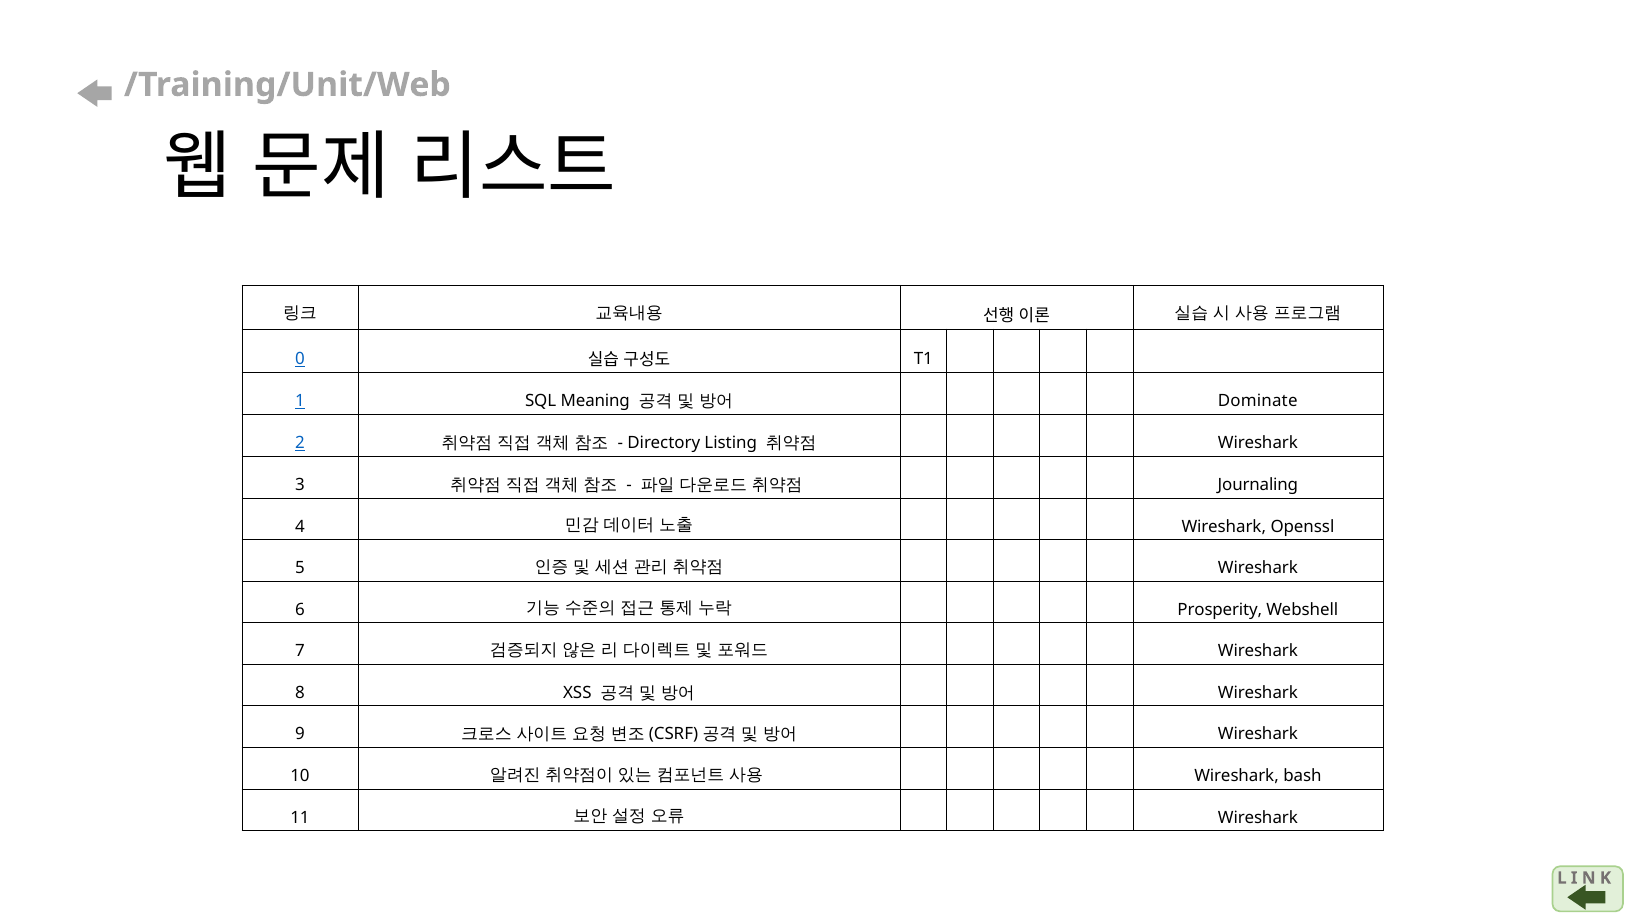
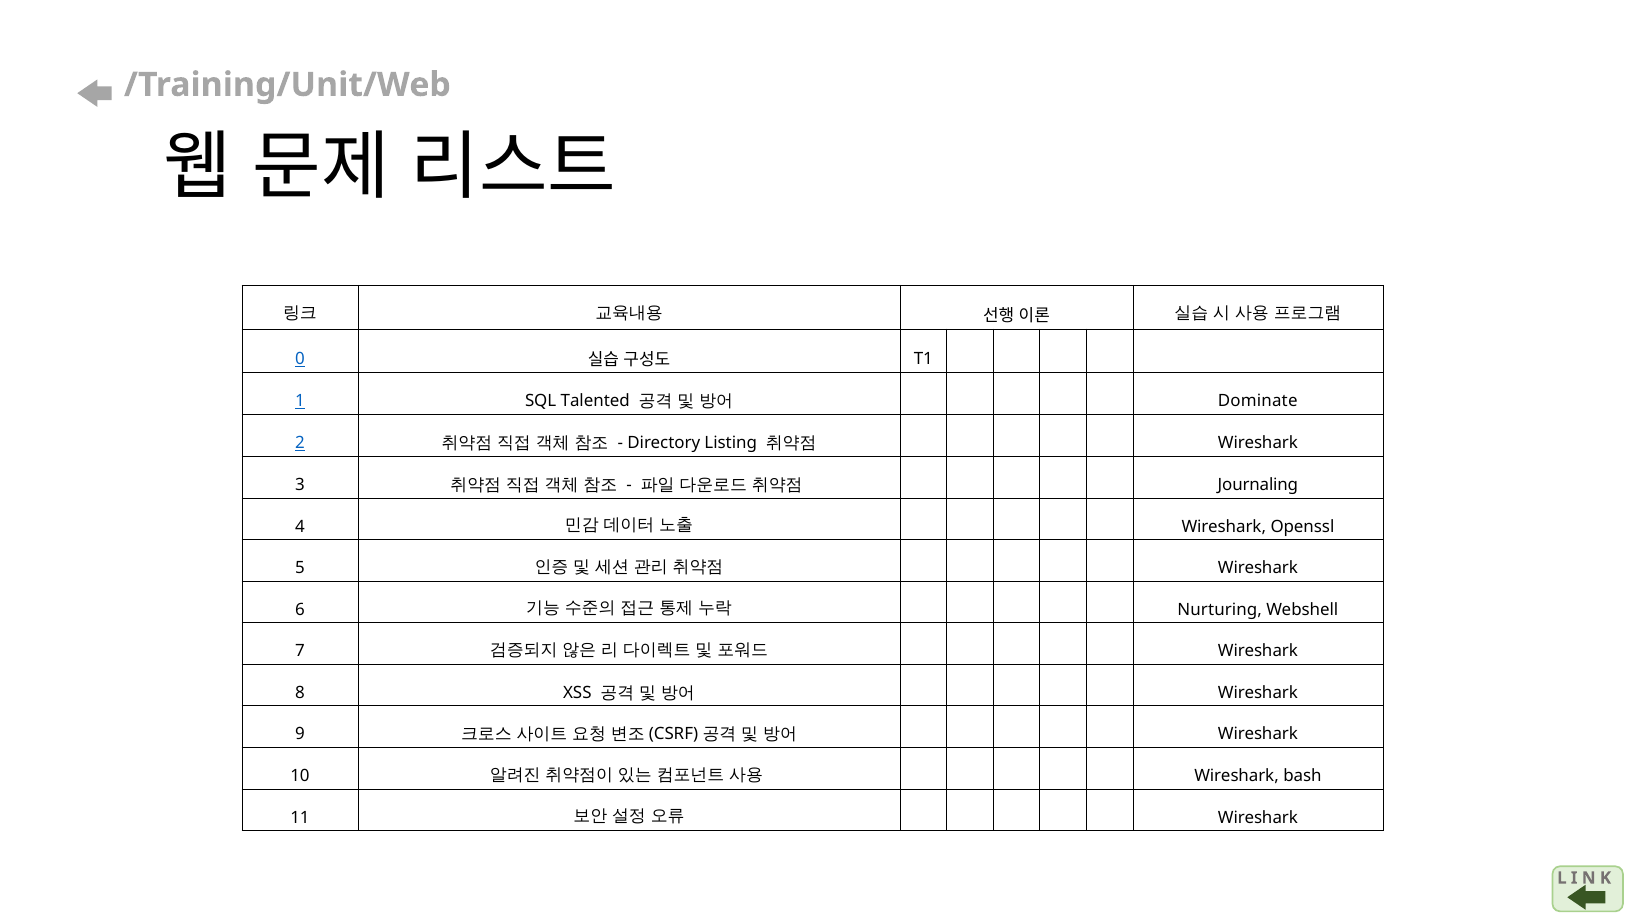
Meaning: Meaning -> Talented (595, 401)
Prosperity: Prosperity -> Nurturing (1220, 609)
